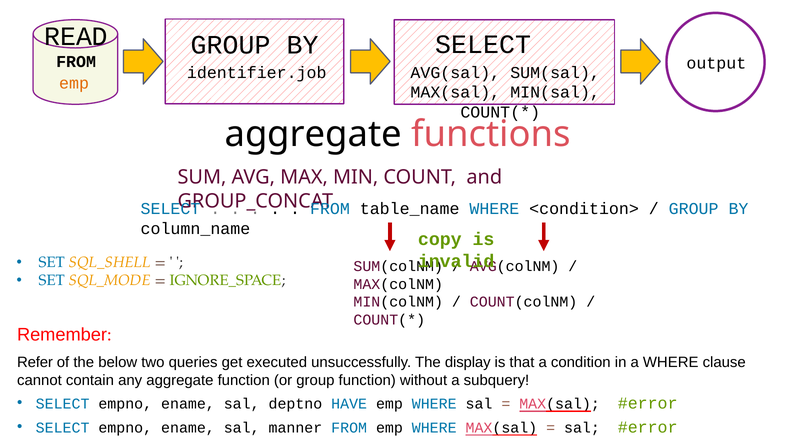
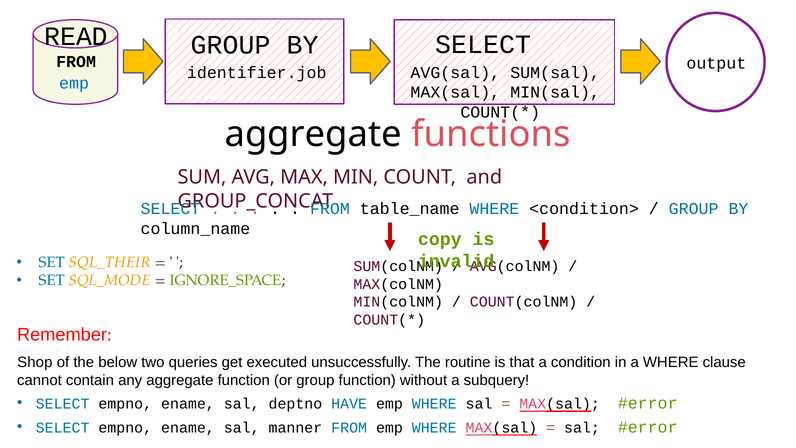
emp colour: orange -> blue (74, 83)
SQL_SHELL: SQL_SHELL -> SQL_THEIR (110, 262)
Refer: Refer -> Shop (35, 362)
display: display -> routine (468, 362)
